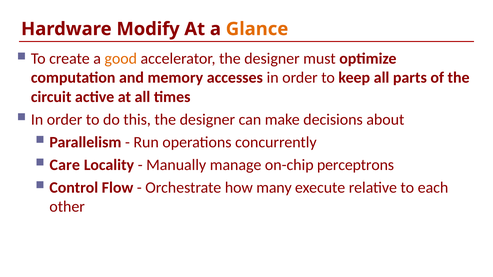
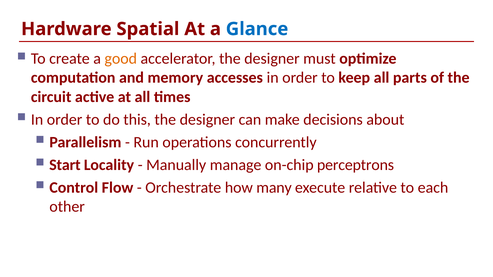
Modify: Modify -> Spatial (148, 29)
Glance colour: orange -> blue (257, 29)
Care: Care -> Start (65, 165)
